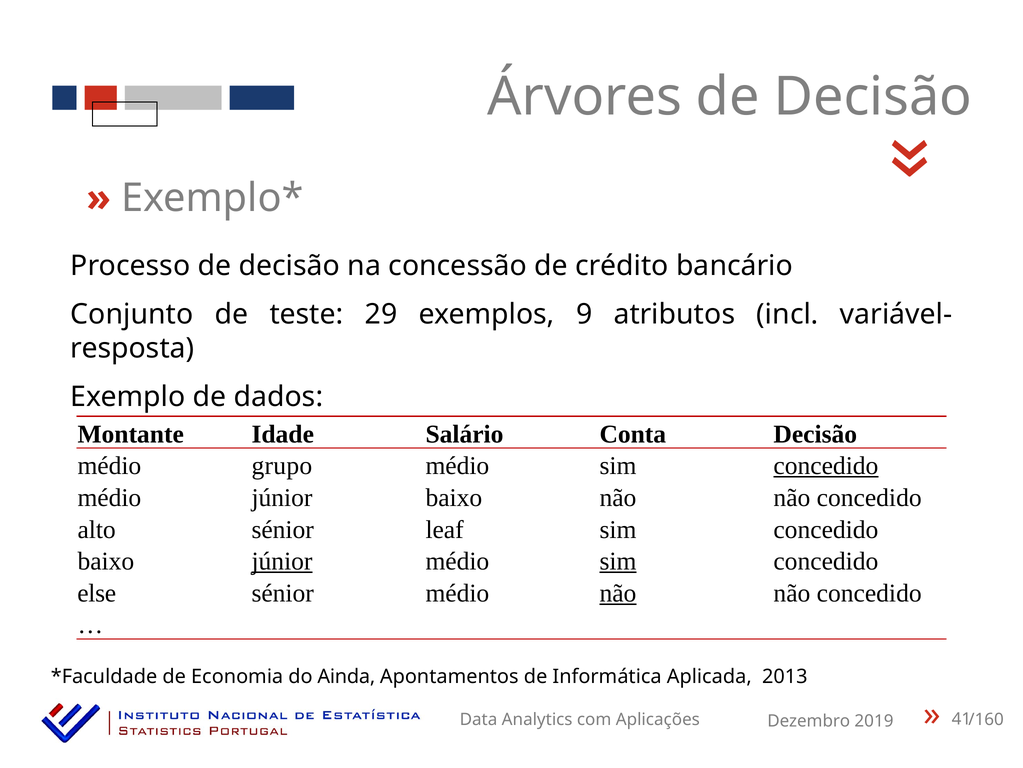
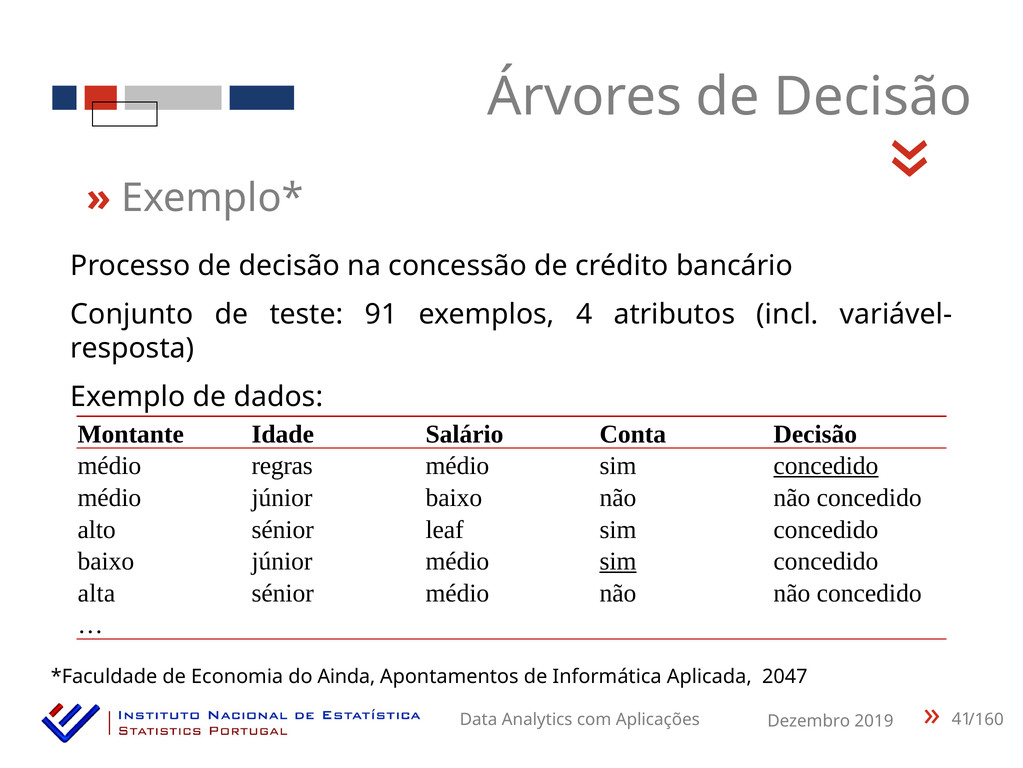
29: 29 -> 91 (381, 314)
9: 9 -> 4 (584, 314)
grupo: grupo -> regras (282, 465)
júnior underline: present -> none (282, 561)
else: else -> alta (96, 593)
não underline: present -> none (618, 593)
2013: 2013 -> 2047 (785, 676)
